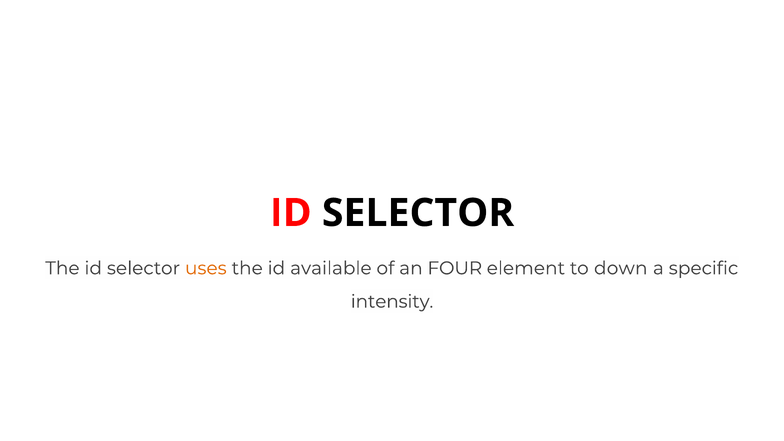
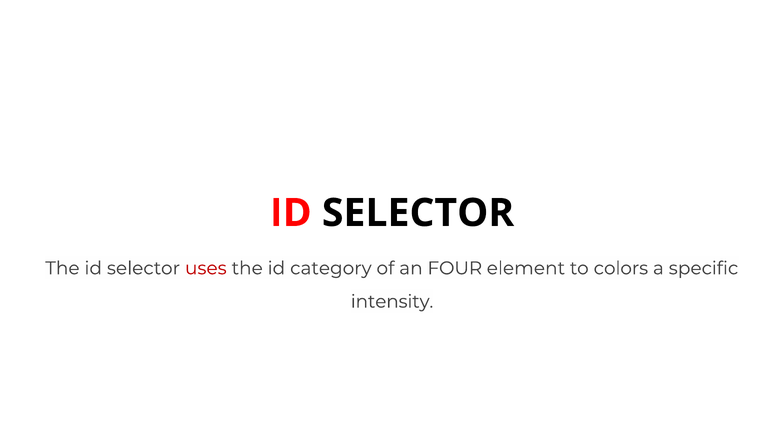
uses colour: orange -> red (206, 268)
available: available -> category (331, 268)
down: down -> colors (621, 268)
